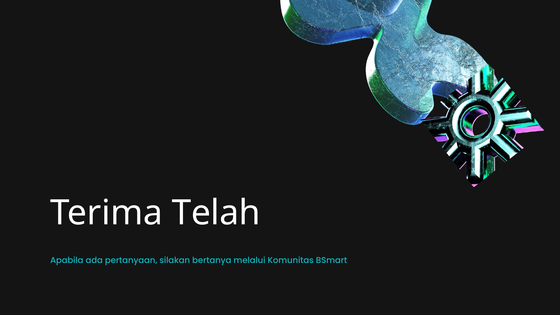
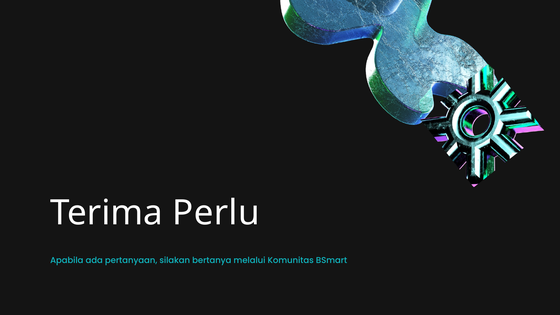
Telah: Telah -> Perlu (216, 213)
